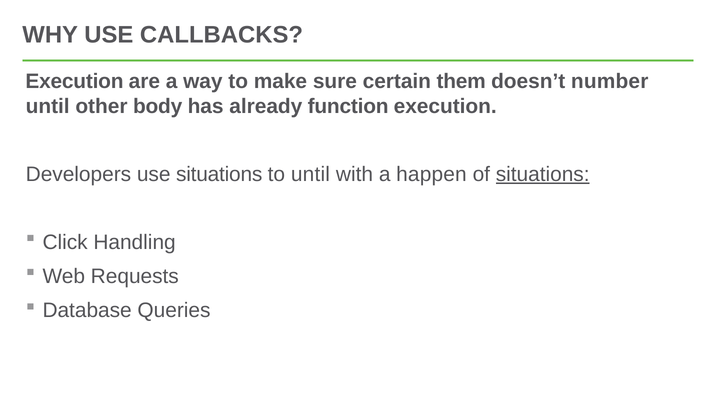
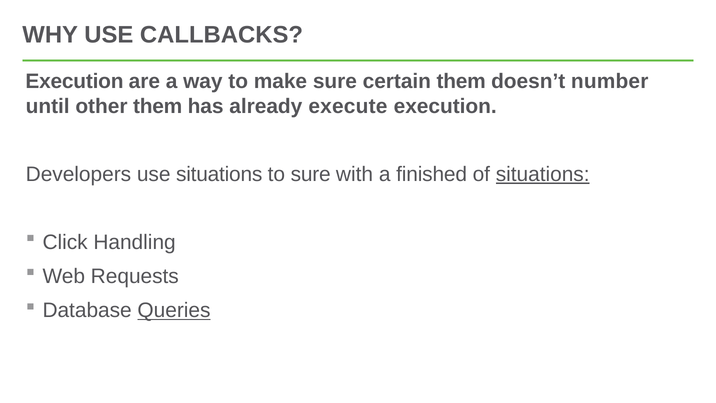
other body: body -> them (158, 106)
function: function -> execute (348, 106)
to until: until -> sure (311, 174)
happen: happen -> finished (432, 174)
Queries underline: none -> present (174, 310)
